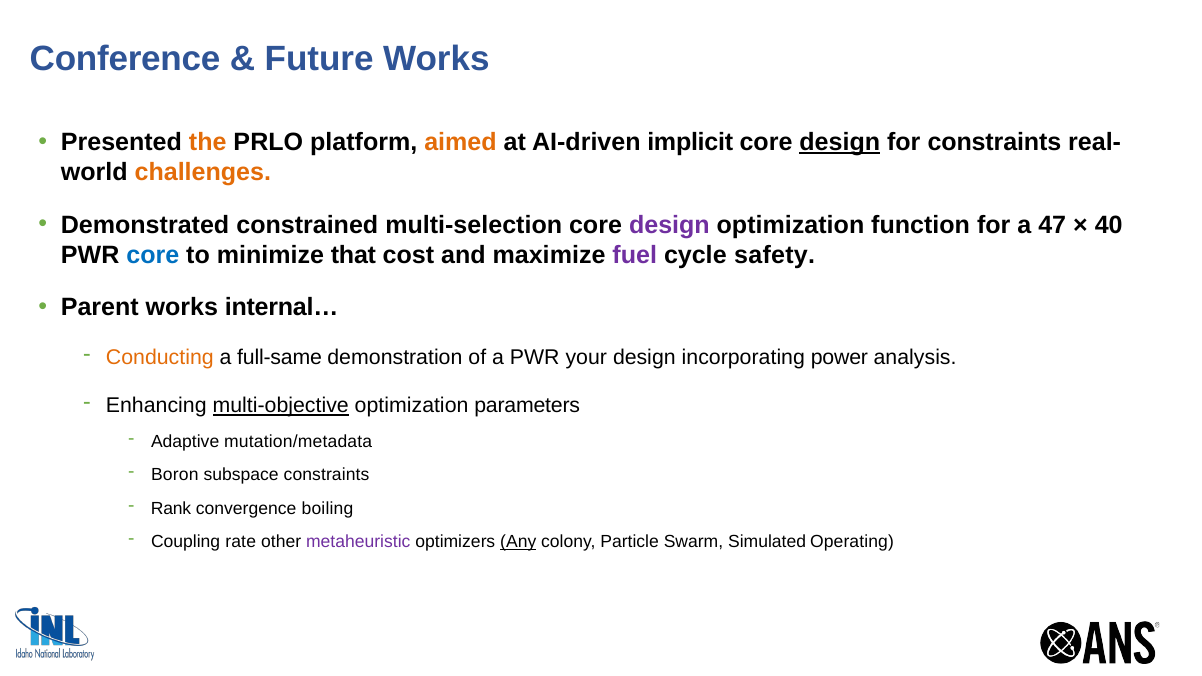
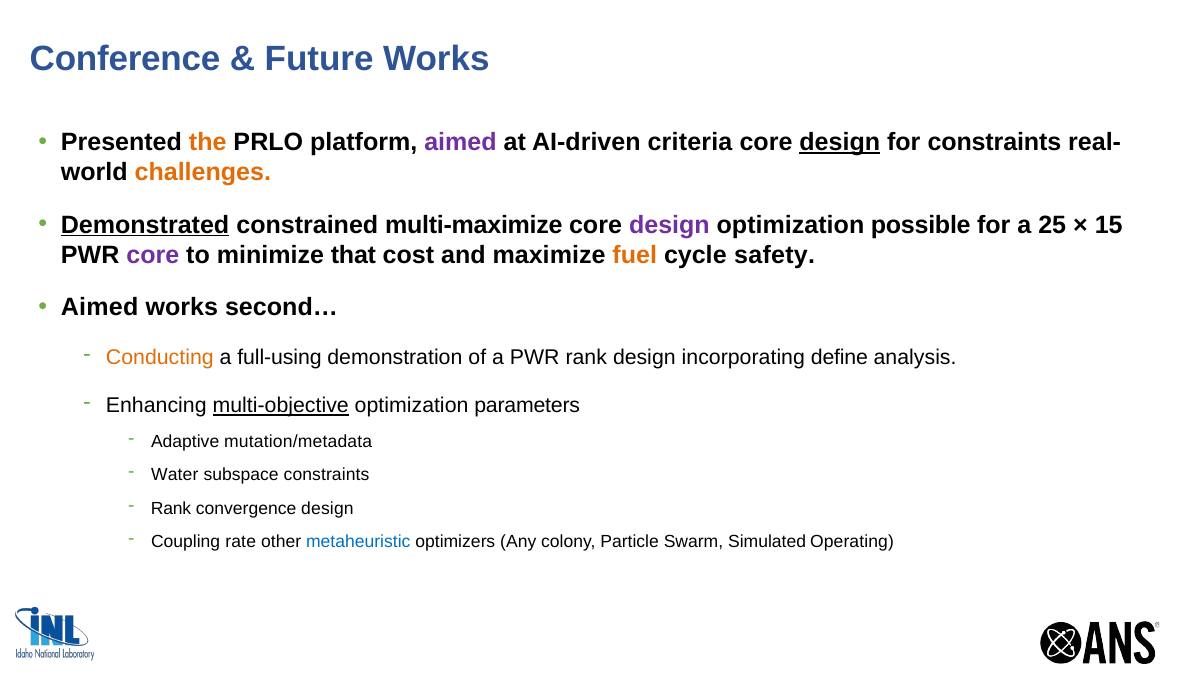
aimed colour: orange -> purple (460, 142)
implicit: implicit -> criteria (690, 142)
Demonstrated underline: none -> present (145, 225)
multi-selection: multi-selection -> multi-maximize (474, 225)
function: function -> possible (921, 225)
47: 47 -> 25 (1052, 225)
40: 40 -> 15 (1109, 225)
core colour: blue -> purple (153, 255)
fuel colour: purple -> orange (635, 255)
Parent: Parent -> Aimed (100, 308)
internal…: internal… -> second… (281, 308)
full-same: full-same -> full-using (280, 358)
PWR your: your -> rank (586, 358)
power: power -> define (839, 358)
Boron: Boron -> Water (175, 475)
convergence boiling: boiling -> design (327, 508)
metaheuristic colour: purple -> blue (358, 542)
Any underline: present -> none (518, 542)
